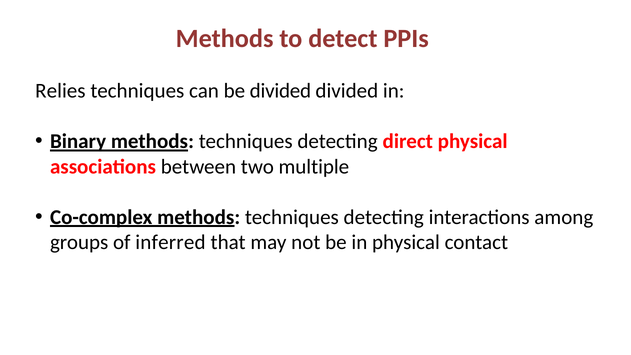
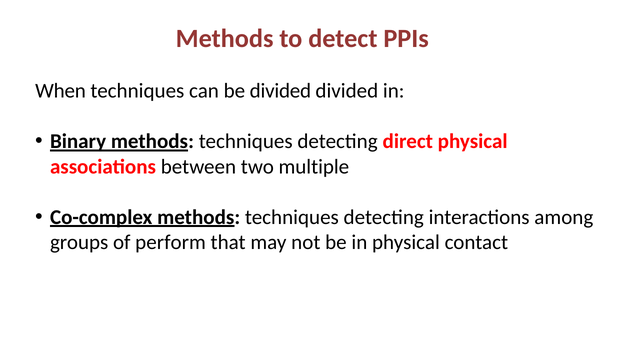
Relies: Relies -> When (61, 91)
inferred: inferred -> perform (171, 242)
